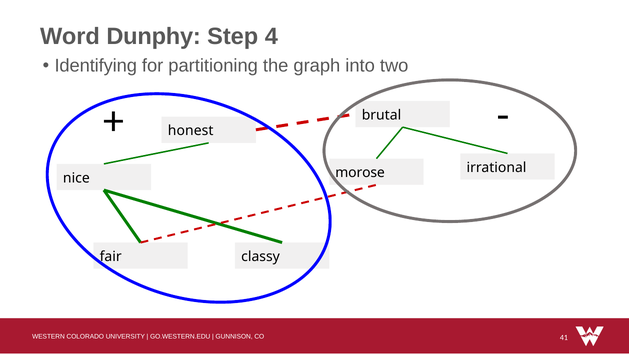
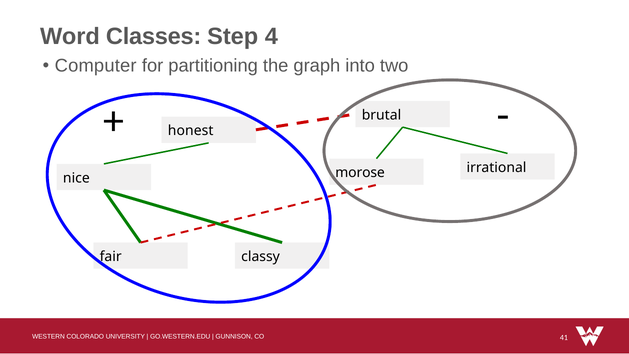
Dunphy: Dunphy -> Classes (154, 37)
Identifying: Identifying -> Computer (96, 66)
